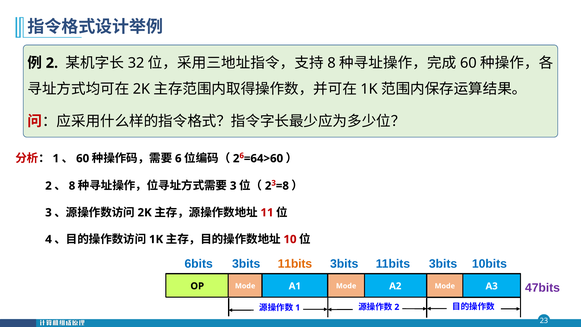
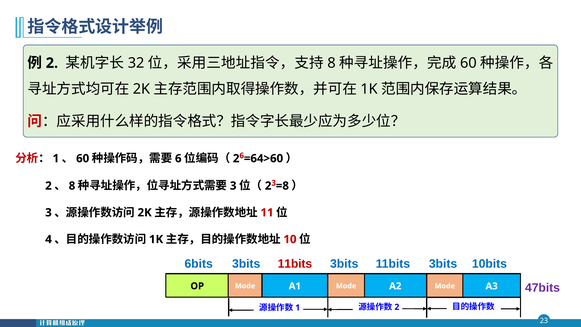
11bits colour: orange -> red (295, 264)
